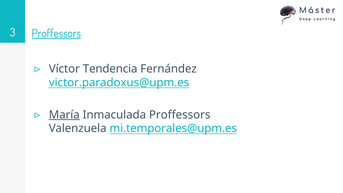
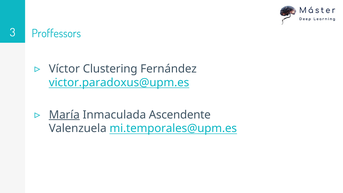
Proffessors underline: present -> none (56, 33)
Tendencia: Tendencia -> Clustering (110, 69)
Inmaculada Proffessors: Proffessors -> Ascendente (180, 115)
